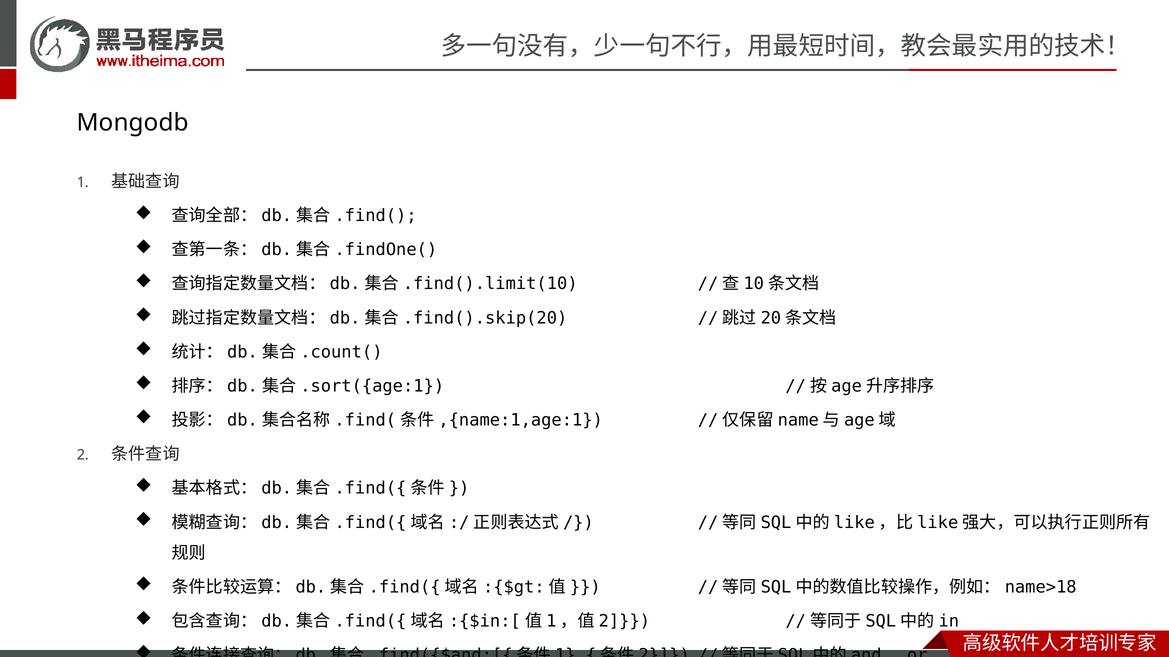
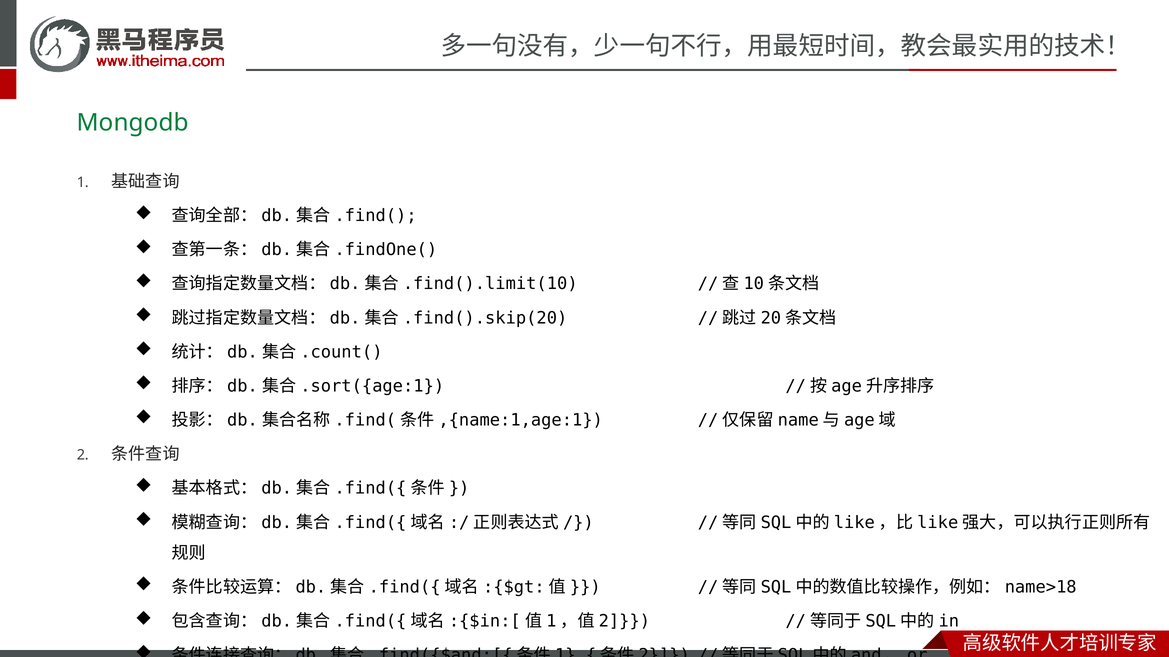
Mongodb colour: black -> green (133, 123)
